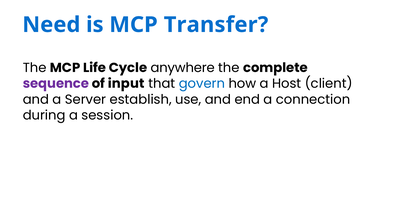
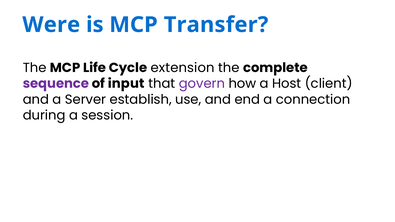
Need: Need -> Were (51, 25)
anywhere: anywhere -> extension (183, 68)
govern colour: blue -> purple (202, 84)
